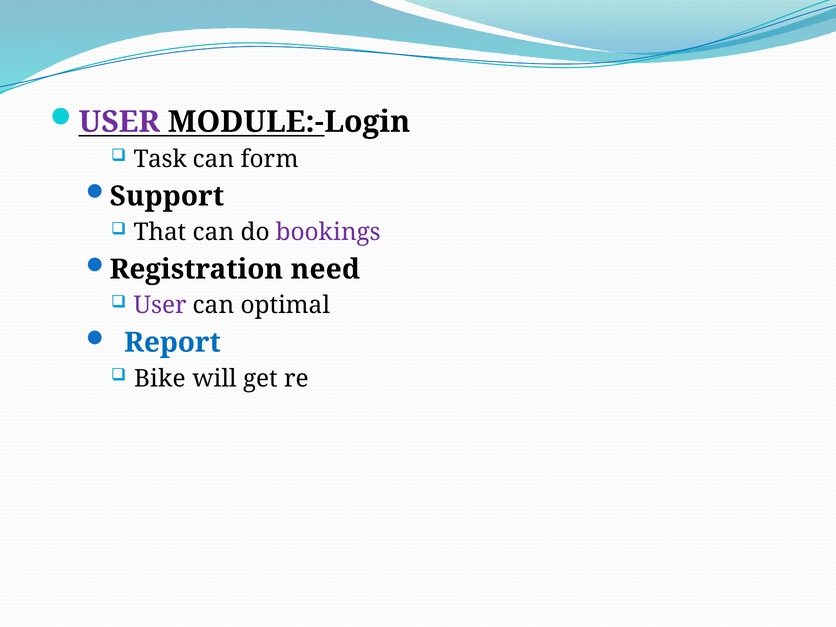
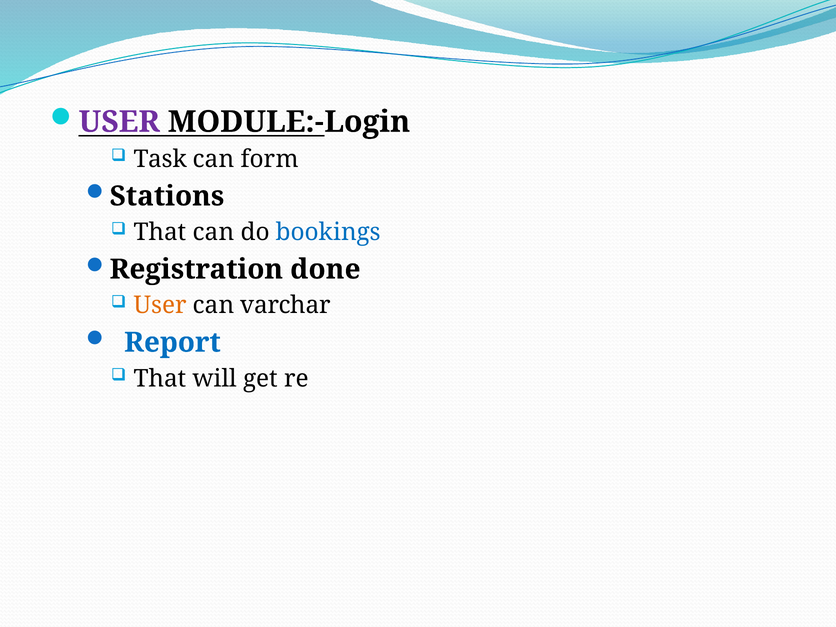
Support: Support -> Stations (167, 196)
bookings colour: purple -> blue (328, 232)
need: need -> done (325, 269)
User colour: purple -> orange (160, 305)
optimal: optimal -> varchar (285, 305)
Bike: Bike -> That (160, 378)
